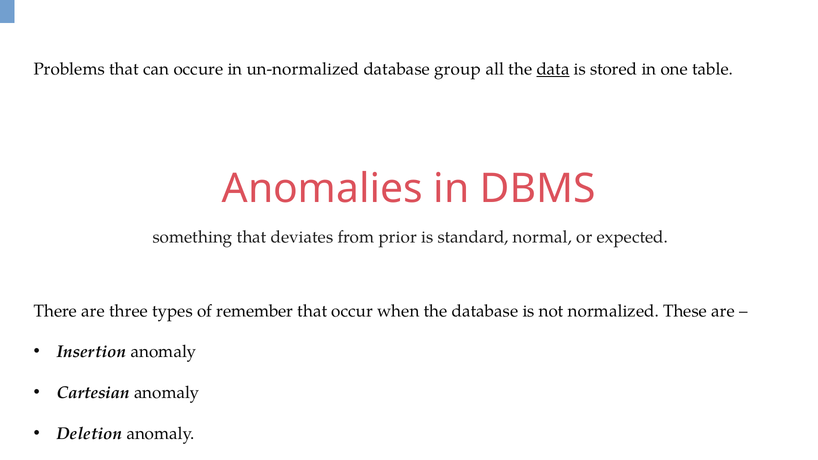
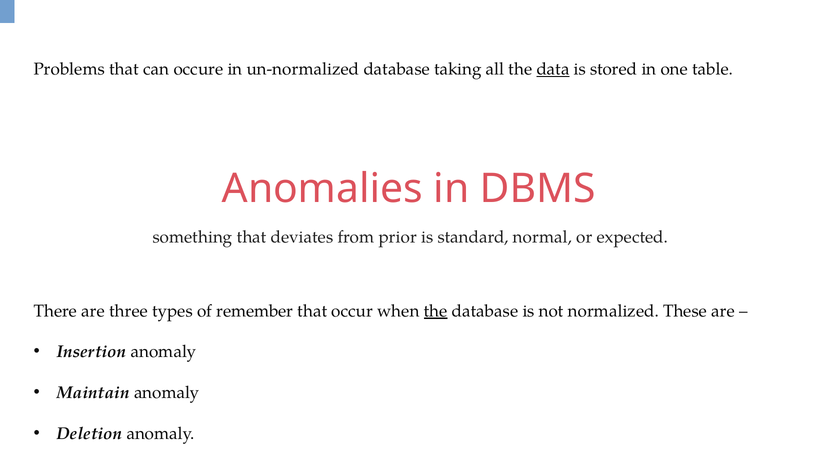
group: group -> taking (458, 69)
the underline: none -> present (436, 311)
Cartesian: Cartesian -> Maintain (93, 393)
